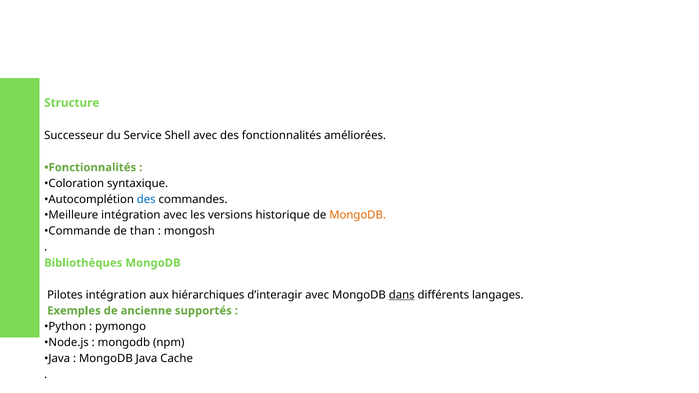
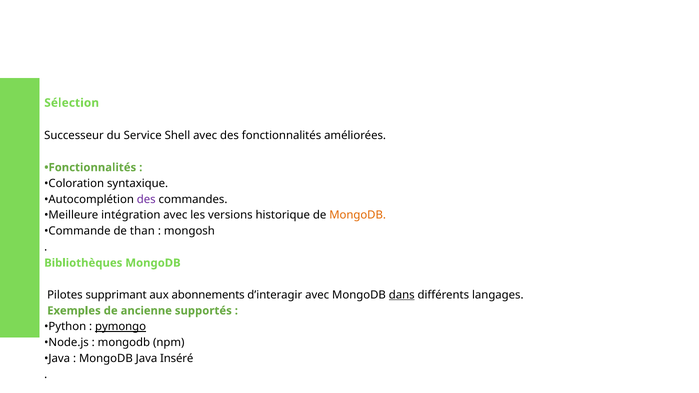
Structure: Structure -> Sélection (72, 103)
des colour: blue -> purple (146, 199)
Pilotes intégration: intégration -> supprimant (116, 295)
hiérarchiques: hiérarchiques -> abonnements (208, 295)
pymongo underline: none -> present (121, 327)
Cache: Cache -> Inséré (177, 359)
